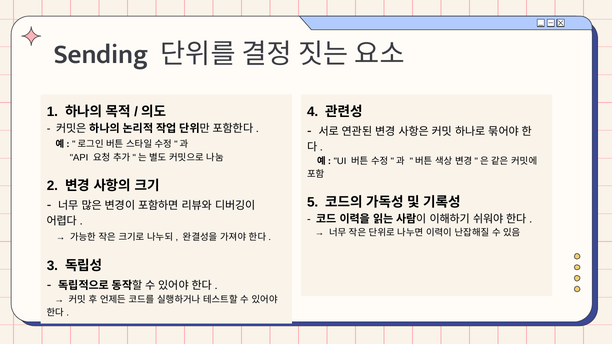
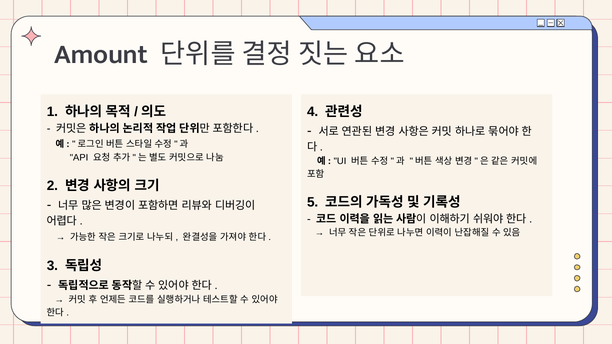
Sending: Sending -> Amount (101, 54)
